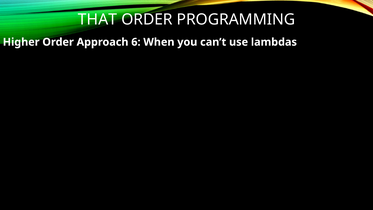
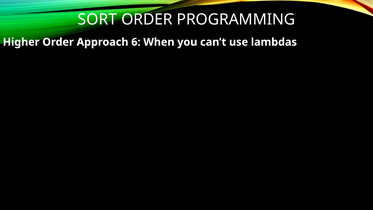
THAT: THAT -> SORT (97, 20)
